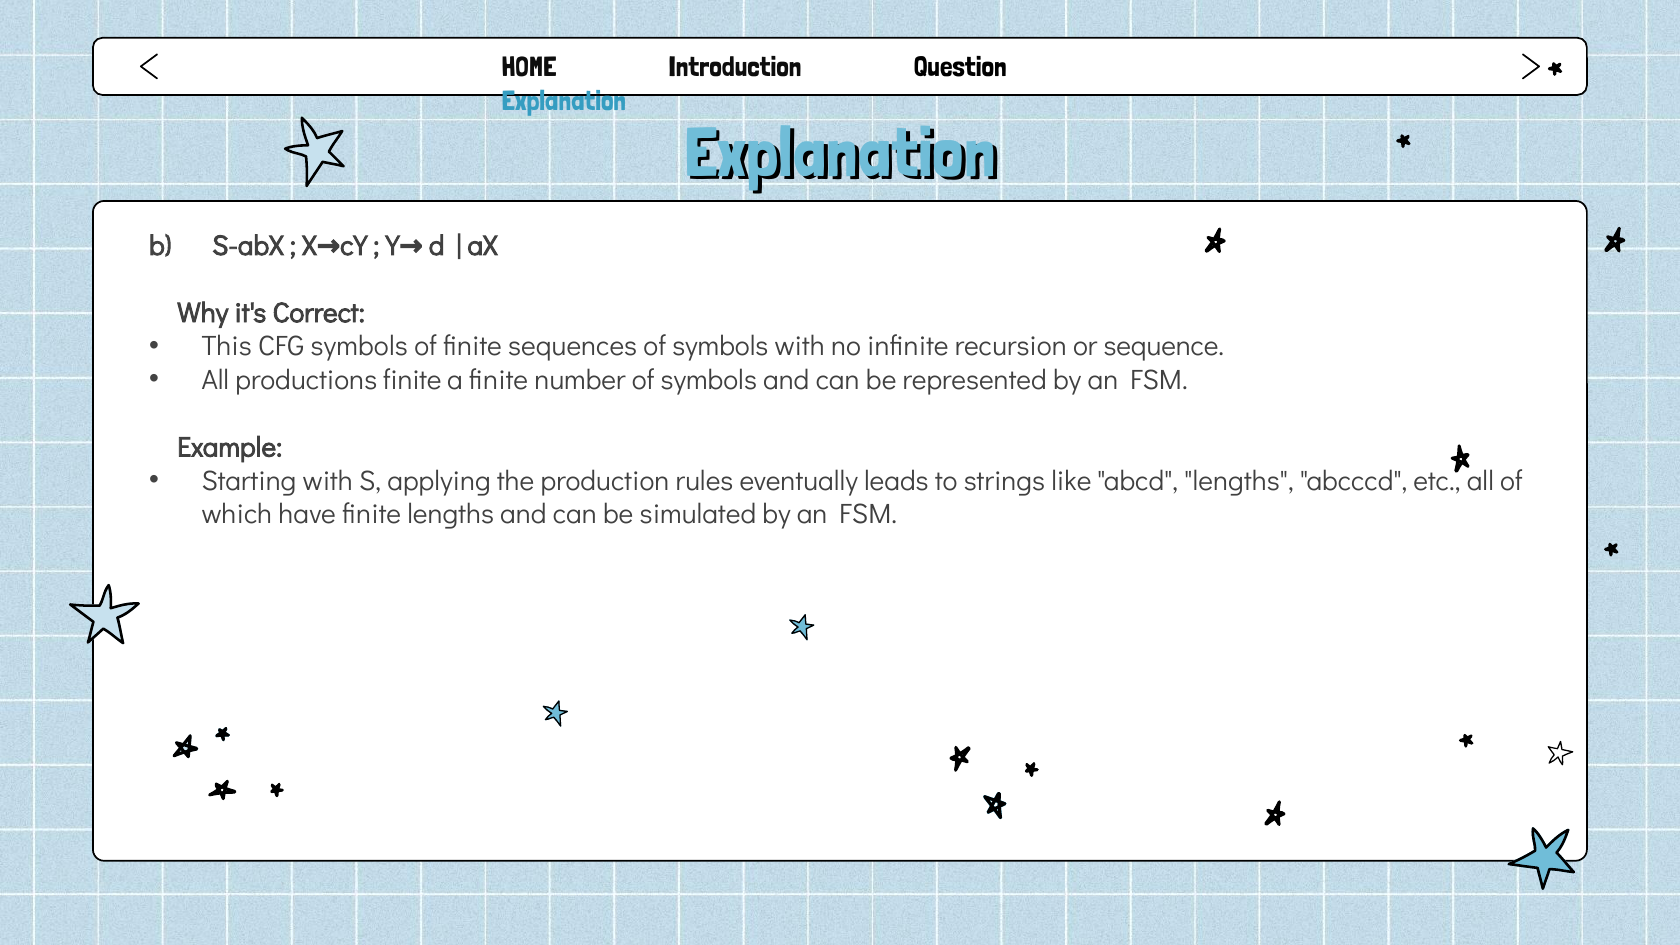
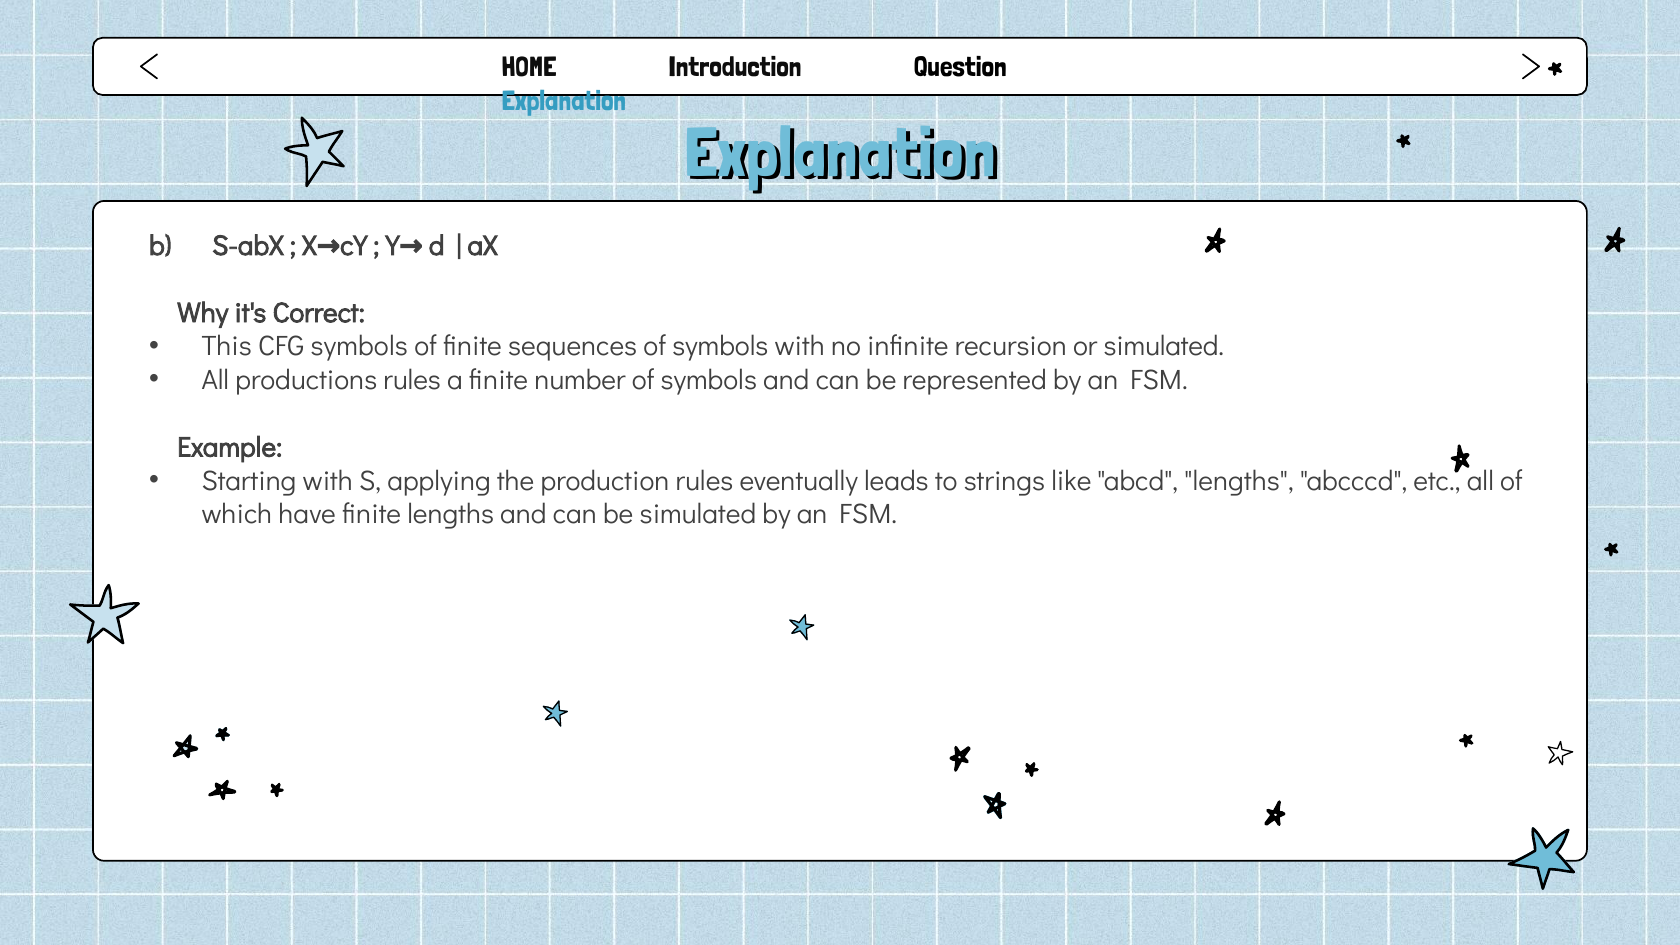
or sequence: sequence -> simulated (1164, 346)
productions finite: finite -> rules (412, 380)
